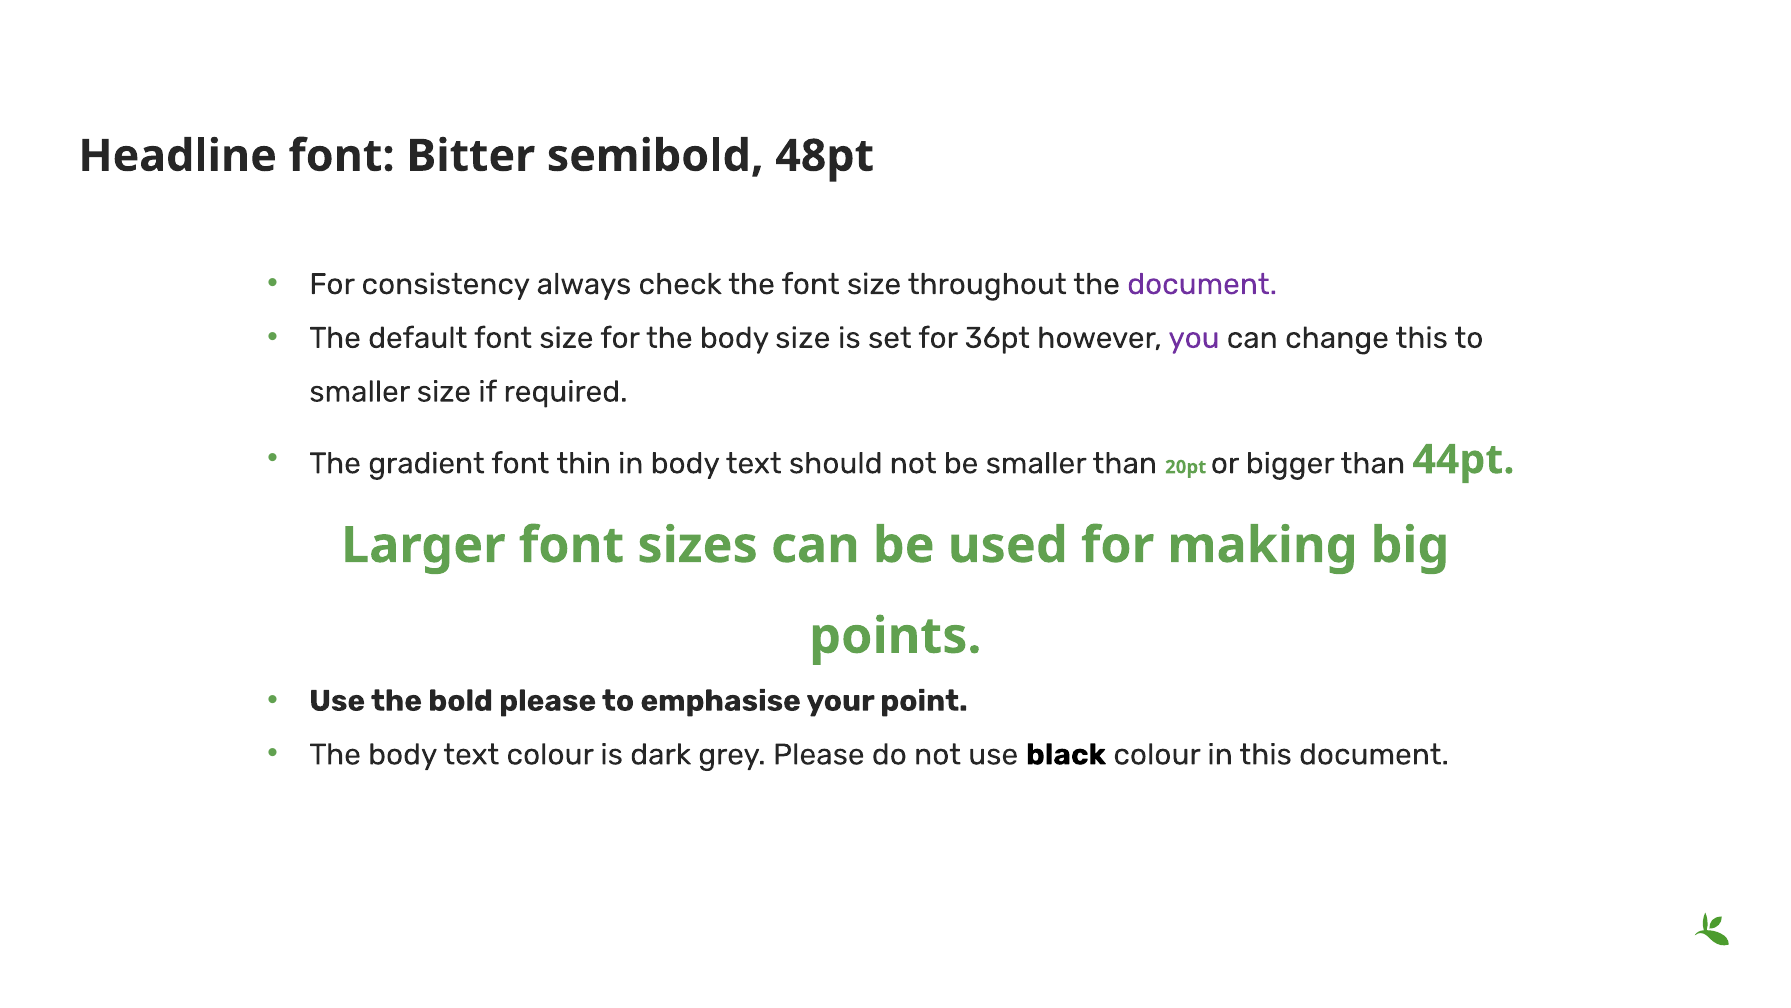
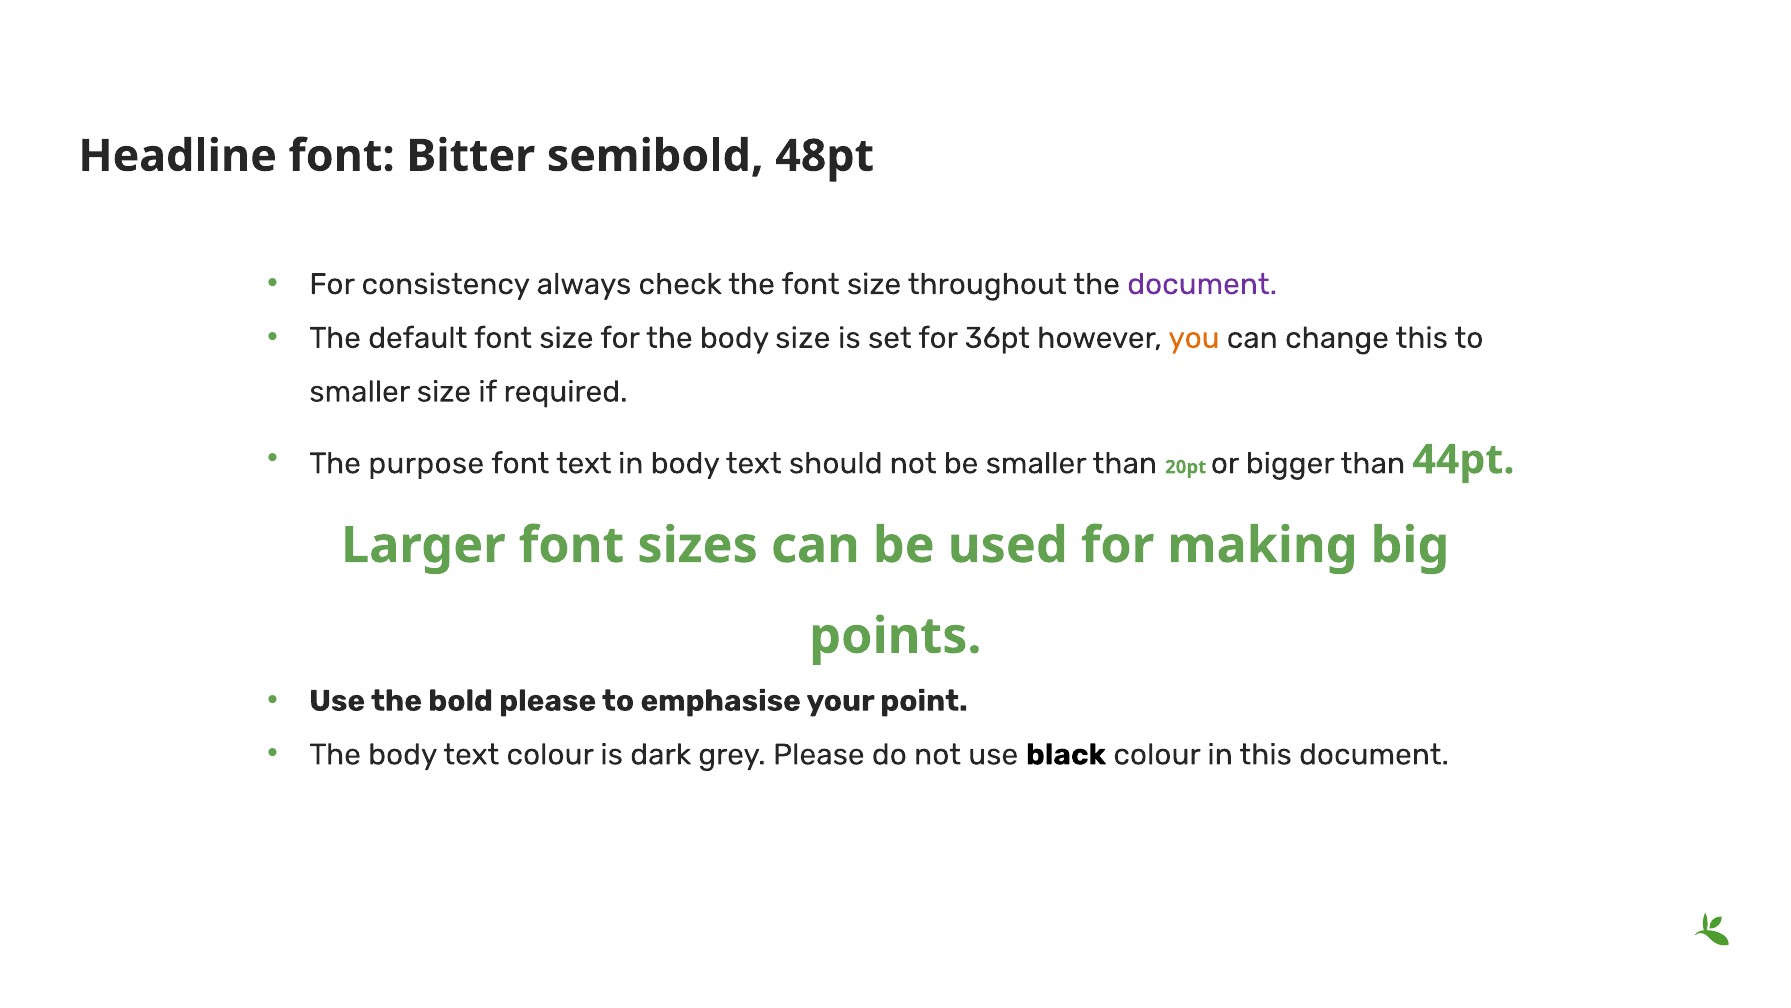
you colour: purple -> orange (1194, 338)
gradient: gradient -> purpose (426, 463)
font thin: thin -> text (584, 463)
